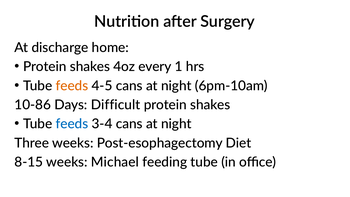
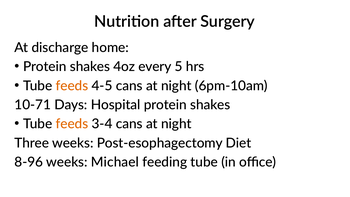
1: 1 -> 5 (179, 67)
10-86: 10-86 -> 10-71 (33, 105)
Difficult: Difficult -> Hospital (116, 105)
feeds colour: blue -> orange (72, 124)
8-15: 8-15 -> 8-96 (29, 162)
